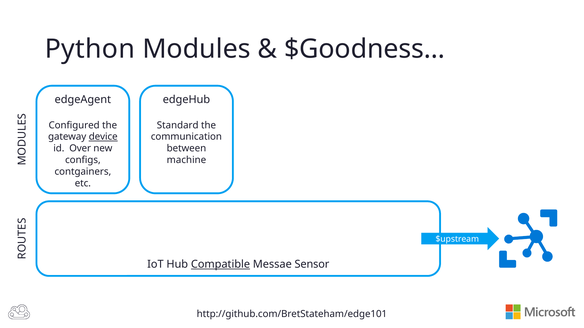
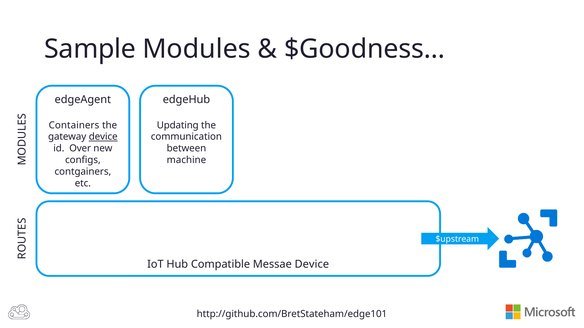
Python: Python -> Sample (90, 49)
Configured: Configured -> Containers (74, 125)
Standard: Standard -> Updating (178, 125)
Compatible underline: present -> none (221, 265)
Messae Sensor: Sensor -> Device (312, 265)
